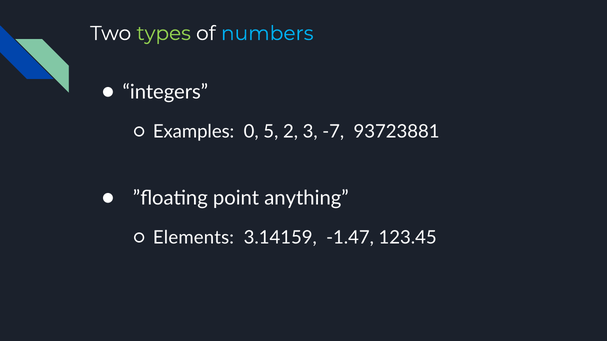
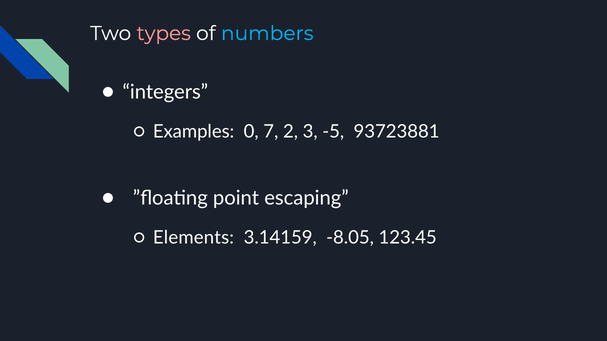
types colour: light green -> pink (164, 33)
5: 5 -> 7 (271, 132)
-7: -7 -> -5 (333, 132)
anything: anything -> escaping (307, 198)
-1.47: -1.47 -> -8.05 (350, 238)
